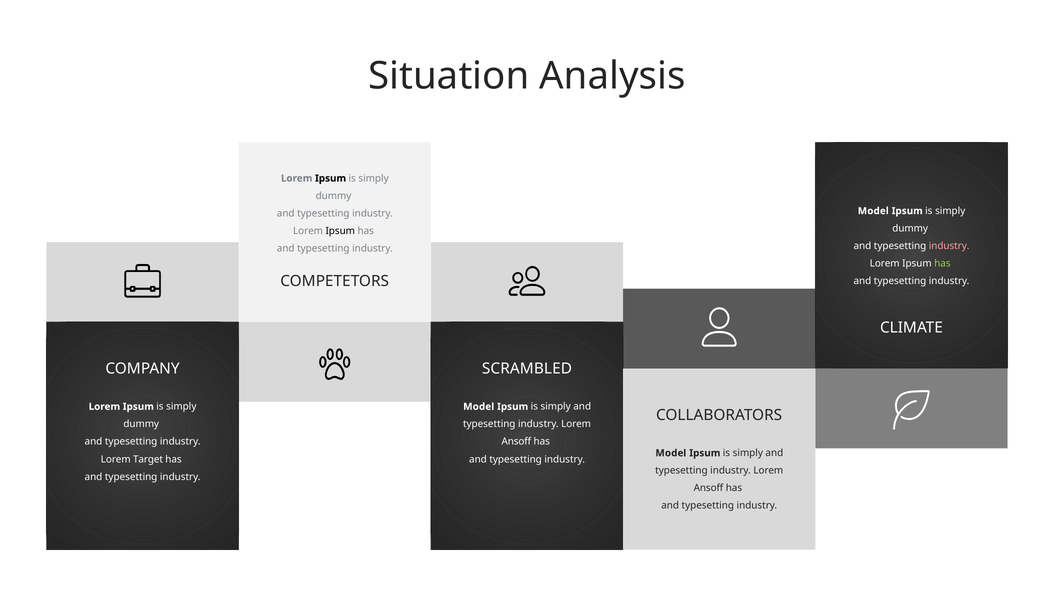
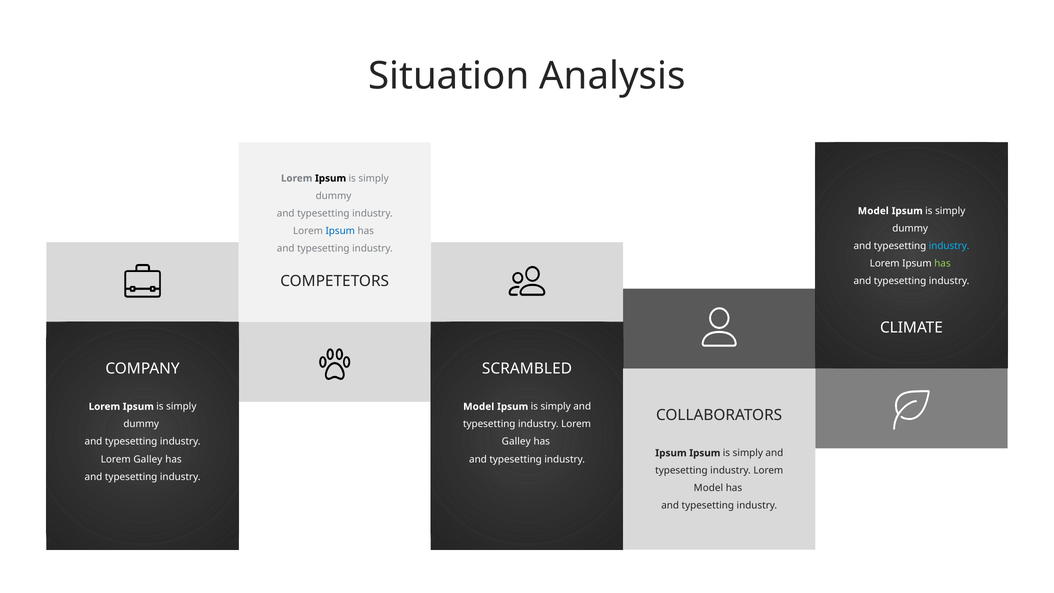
Ipsum colour: black -> blue (340, 231)
industry colour: pink -> light blue (949, 246)
Ansoff: Ansoff -> Galley (516, 442)
Model: Model -> Ipsum (671, 453)
Target: Target -> Galley (148, 459)
Ansoff: Ansoff -> Model (708, 488)
